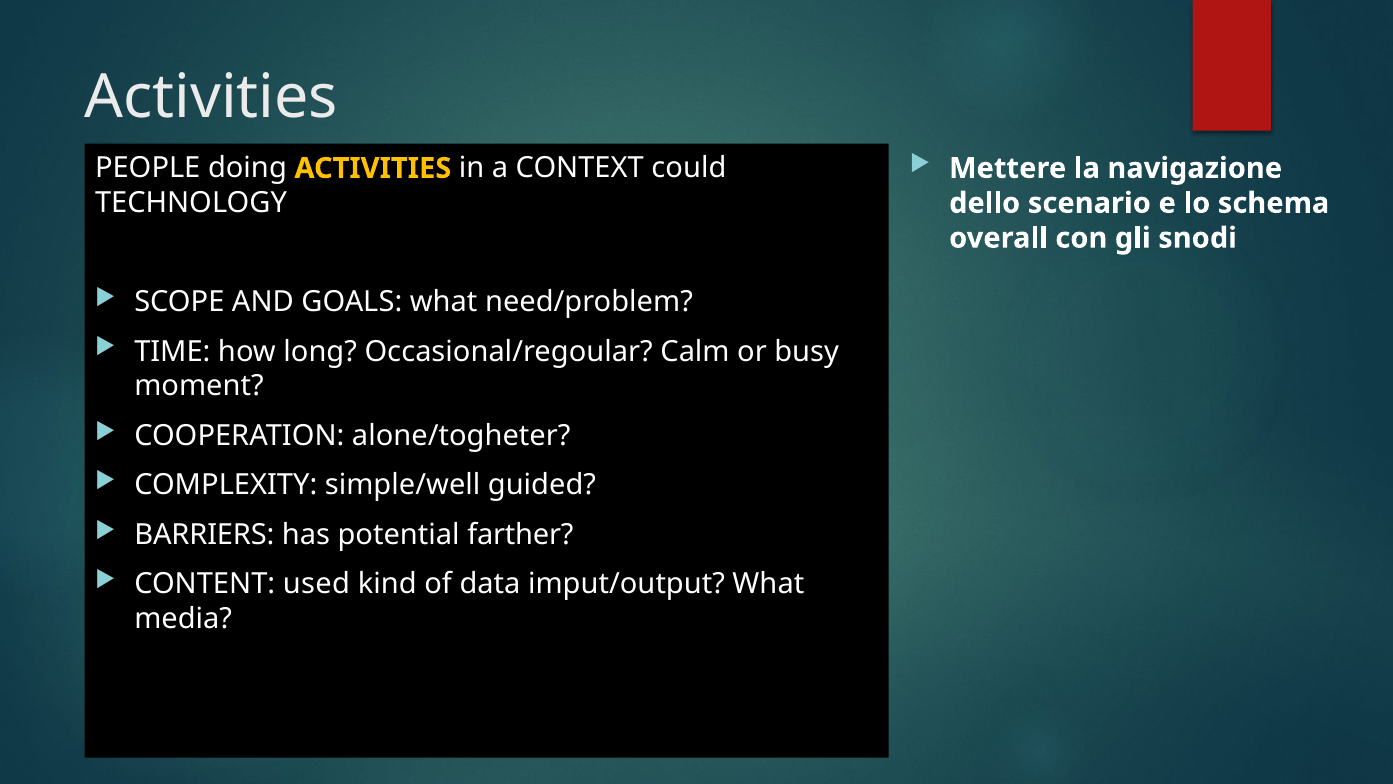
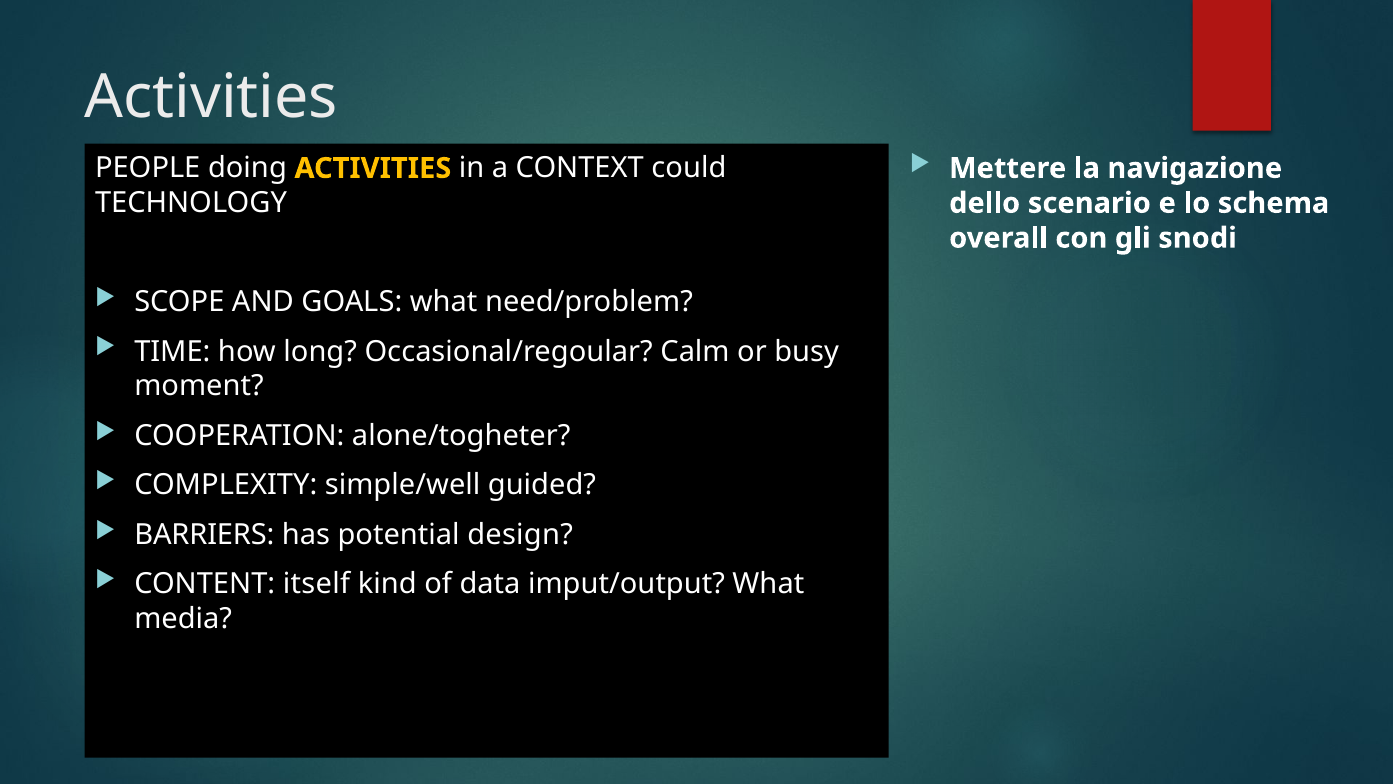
farther: farther -> design (520, 534)
used: used -> itself (316, 584)
